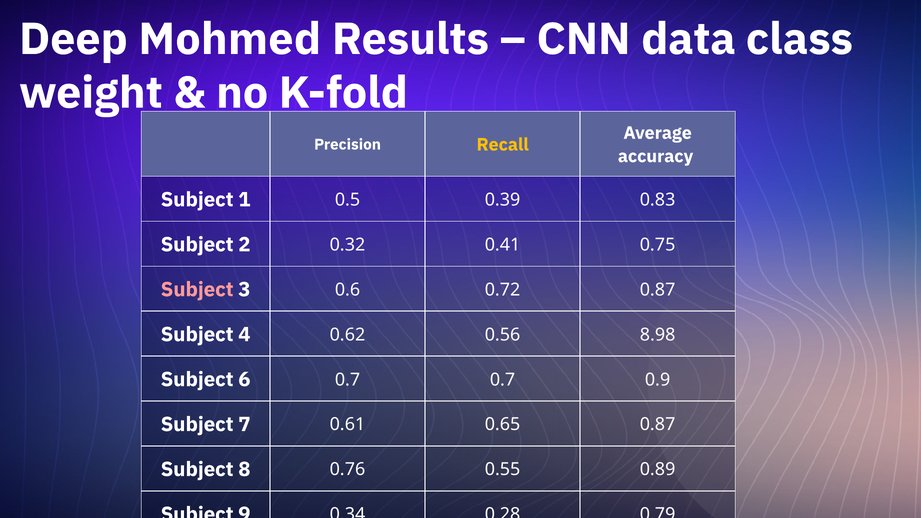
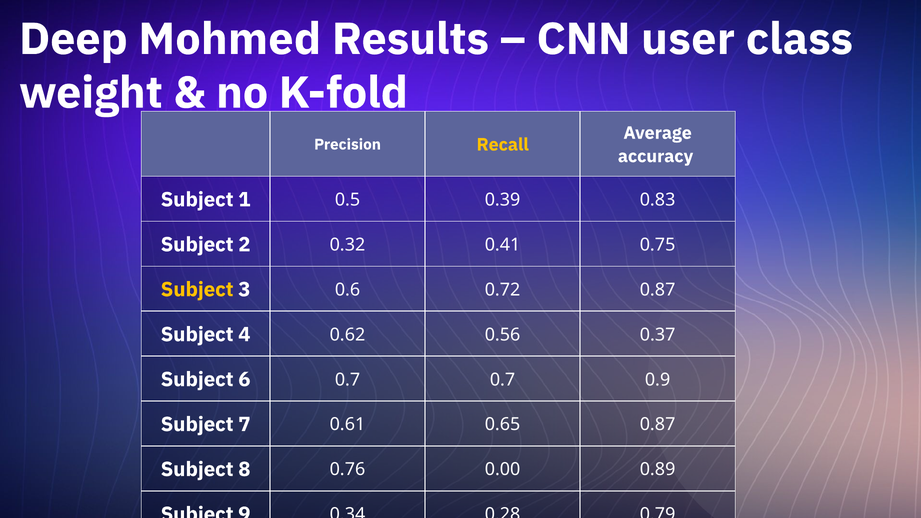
data: data -> user (688, 39)
Subject colour: pink -> yellow (197, 290)
8.98: 8.98 -> 0.37 (658, 335)
0.55: 0.55 -> 0.00 (503, 470)
